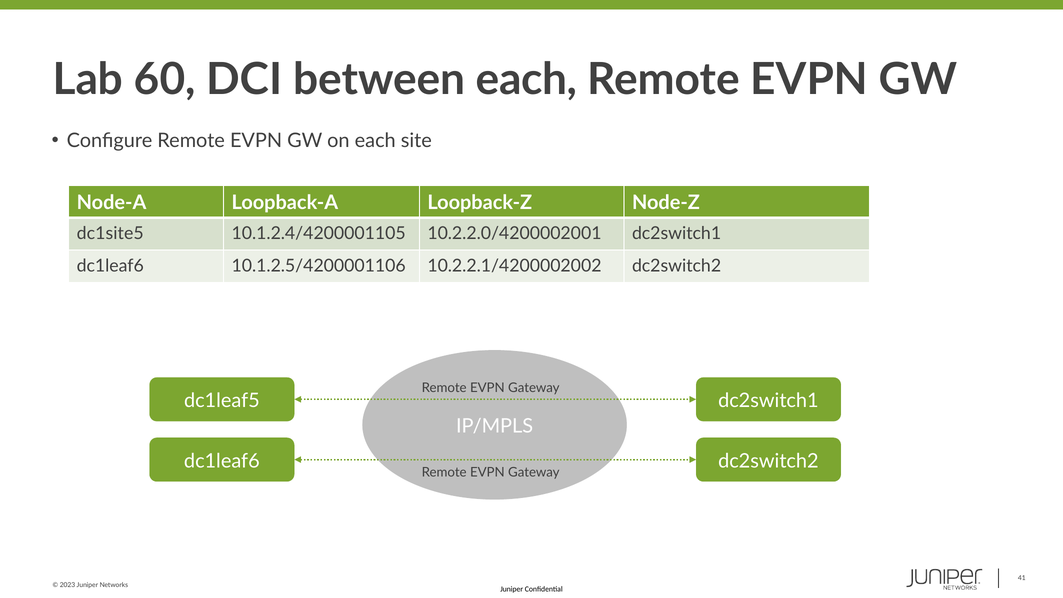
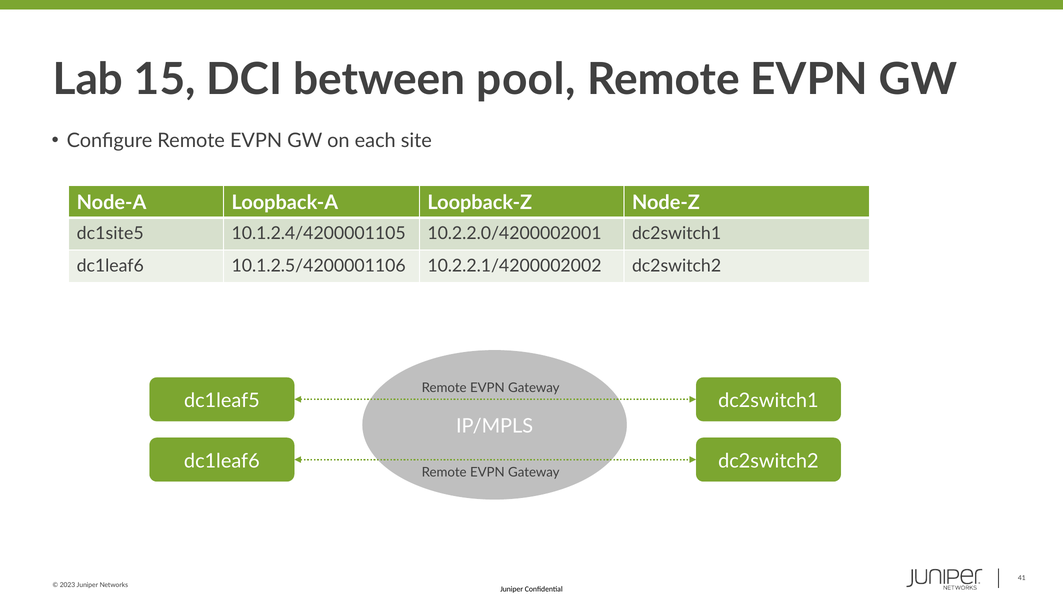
60: 60 -> 15 (165, 80)
between each: each -> pool (526, 80)
